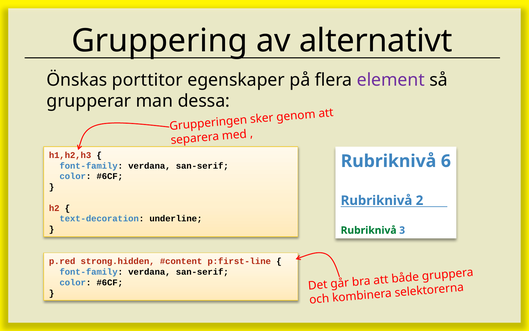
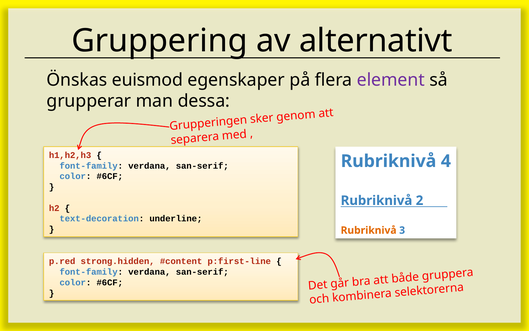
porttitor: porttitor -> euismod (147, 80)
6: 6 -> 4 (446, 161)
Rubriknivå colour: green -> orange (369, 230)
